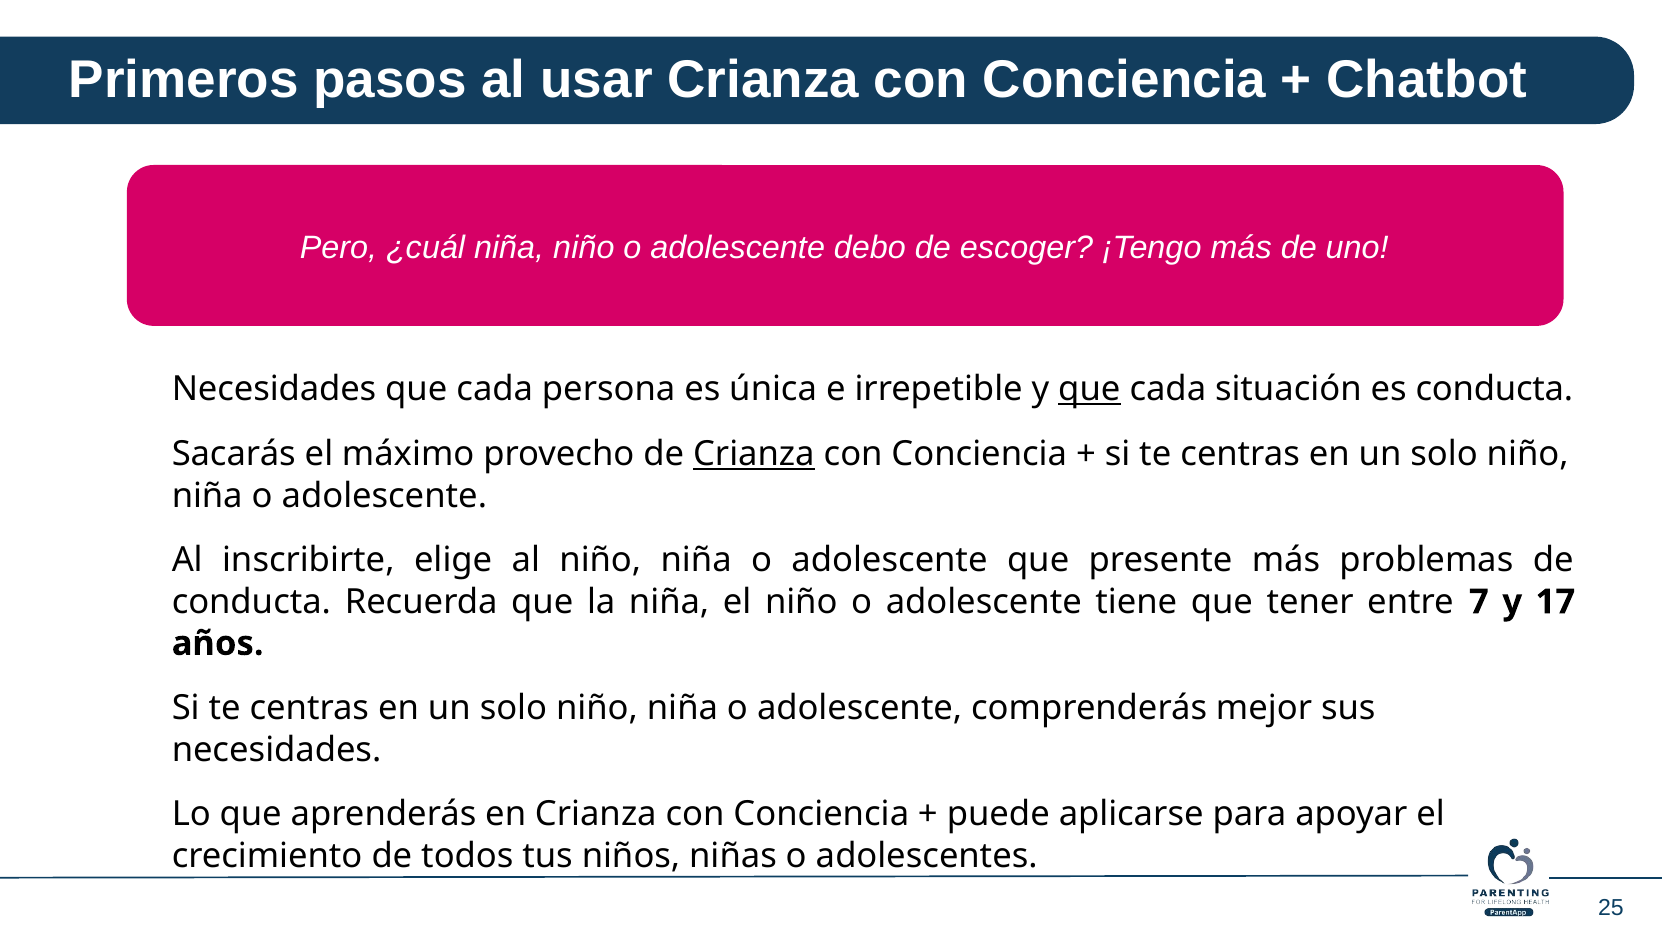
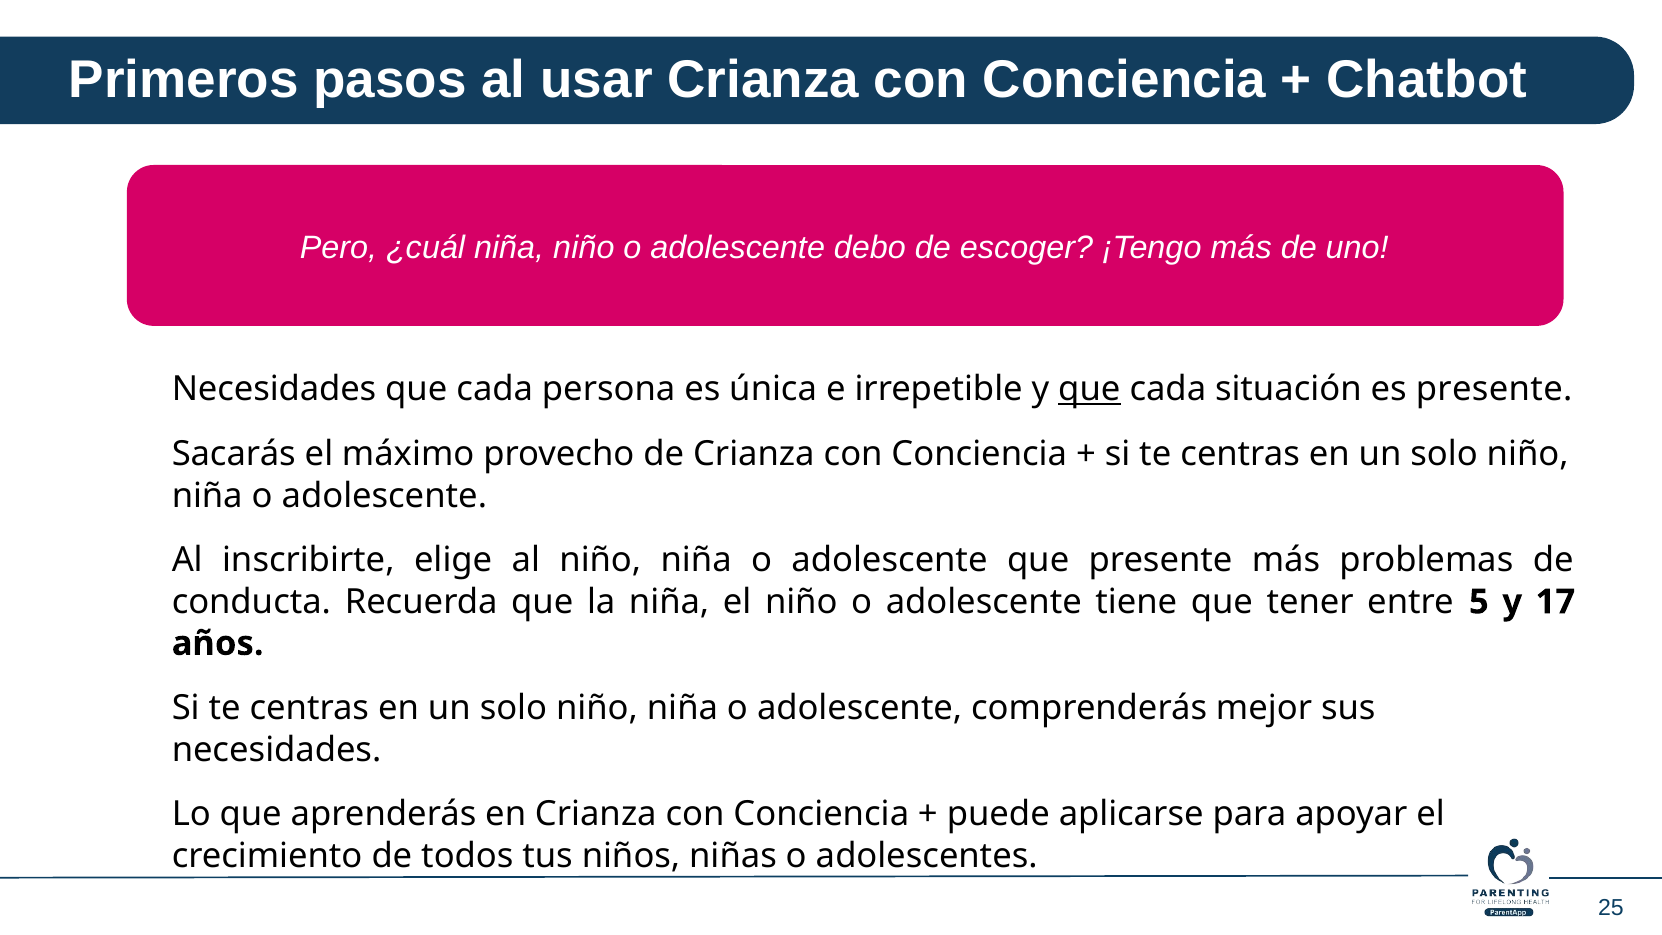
es conducta: conducta -> presente (1494, 389)
Crianza underline: present -> none (754, 454)
7: 7 -> 5 (1479, 602)
